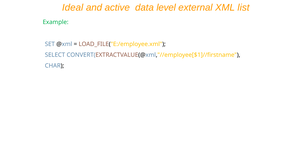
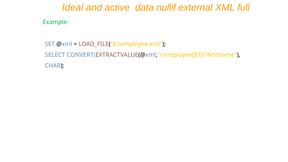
level: level -> nullif (166, 7)
list: list -> full (244, 7)
